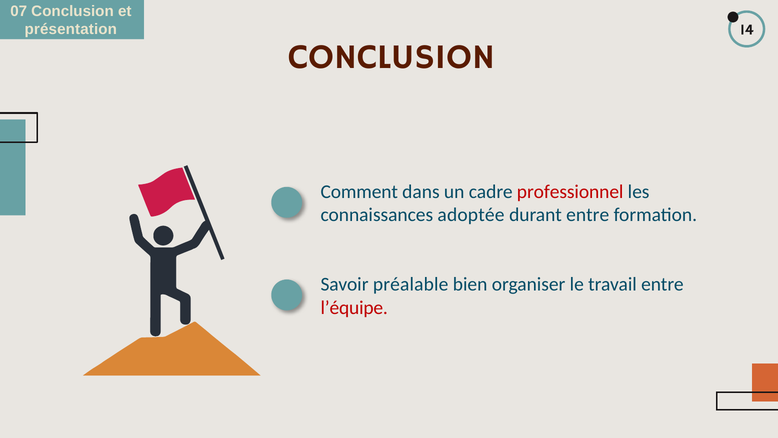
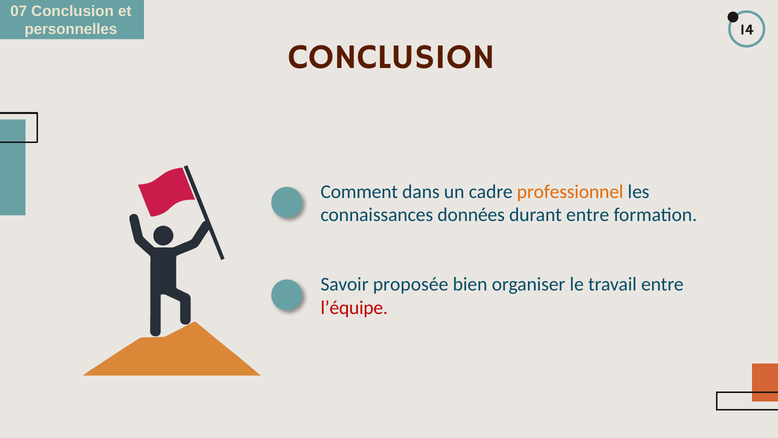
présentation: présentation -> personnelles (71, 29)
professionnel colour: red -> orange (570, 192)
adoptée: adoptée -> données (471, 215)
préalable: préalable -> proposée (411, 284)
